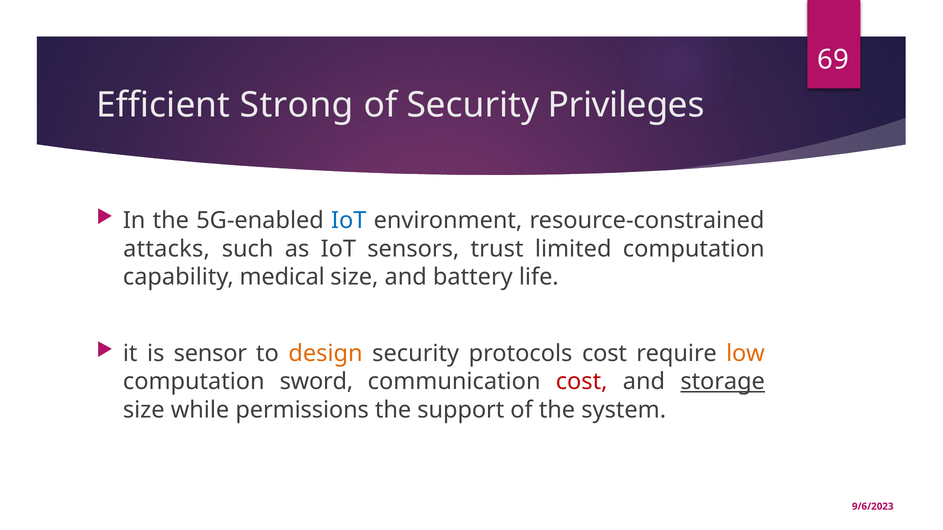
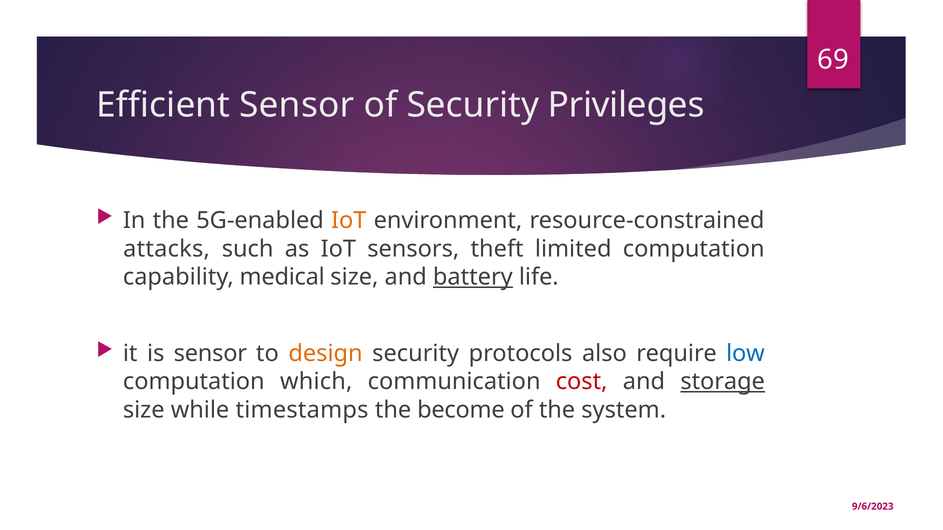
Efficient Strong: Strong -> Sensor (297, 105)
IoT colour: blue -> orange (349, 221)
trust: trust -> theft (497, 249)
battery underline: none -> present (473, 277)
protocols cost: cost -> also (604, 354)
low colour: orange -> blue (745, 354)
sword: sword -> which (316, 382)
permissions: permissions -> timestamps (302, 410)
support: support -> become (461, 410)
